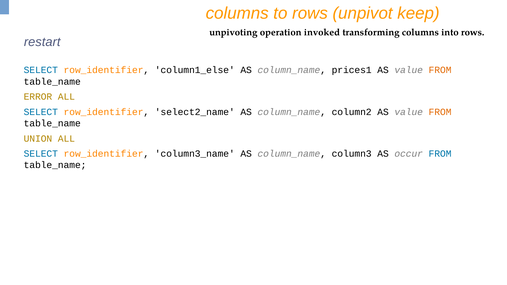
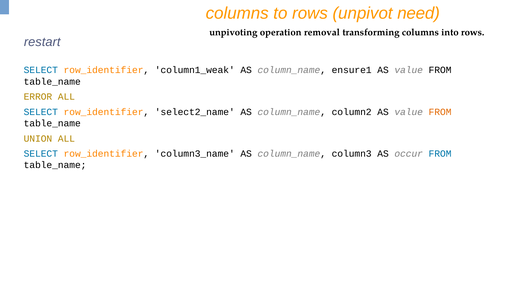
keep: keep -> need (419, 13)
invoked: invoked -> removal (322, 32)
column1_else: column1_else -> column1_weak (195, 70)
prices1: prices1 -> ensure1 (352, 70)
FROM colour: orange -> black (440, 70)
